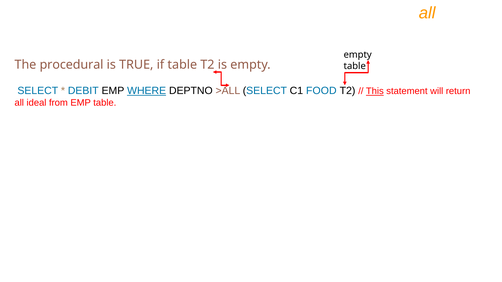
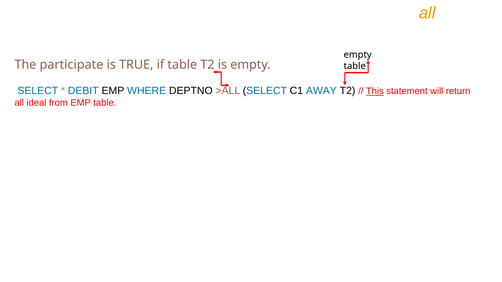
procedural: procedural -> participate (71, 65)
WHERE underline: present -> none (147, 91)
FOOD: FOOD -> AWAY (321, 91)
